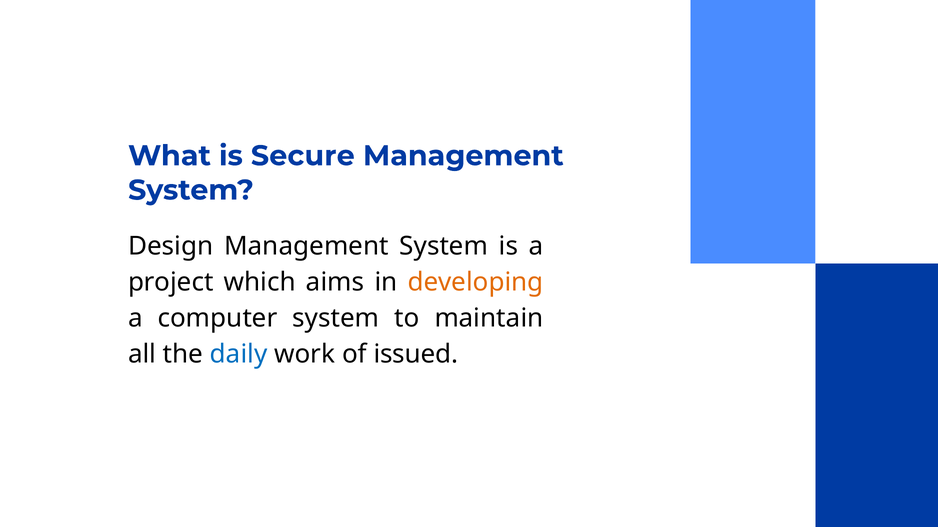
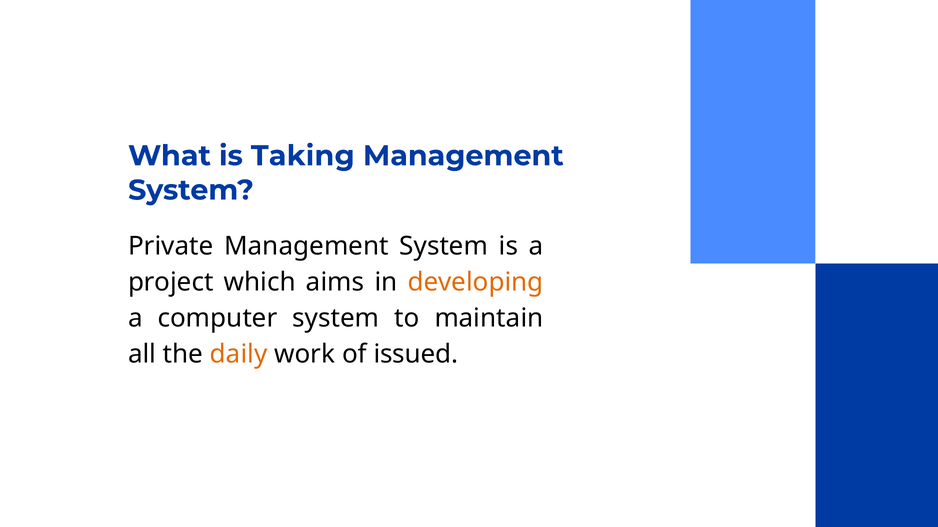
Secure: Secure -> Taking (303, 156)
Design: Design -> Private (171, 247)
daily colour: blue -> orange (239, 354)
